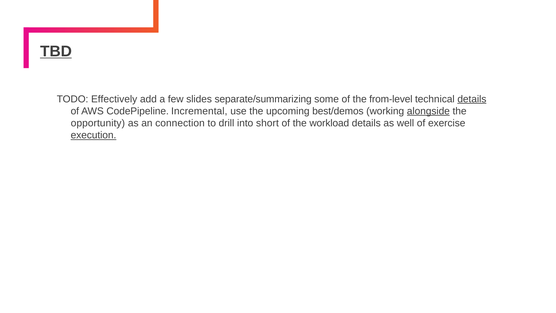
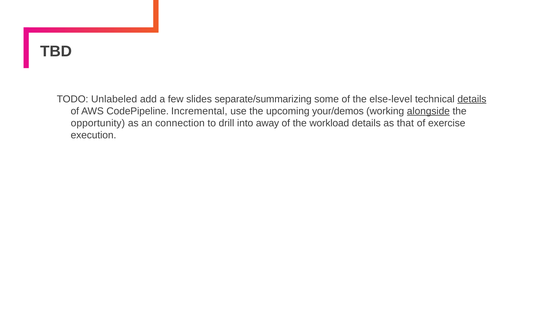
TBD underline: present -> none (56, 51)
Effectively: Effectively -> Unlabeled (114, 99)
from-level: from-level -> else-level (391, 99)
best/demos: best/demos -> your/demos (338, 111)
short: short -> away (268, 123)
well: well -> that (405, 123)
execution underline: present -> none (94, 135)
